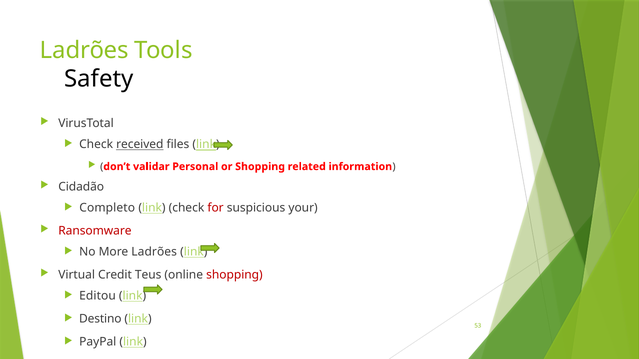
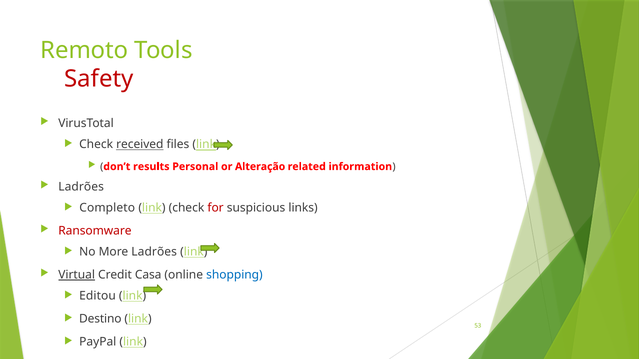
Ladrões: Ladrões -> Remoto (84, 50)
Safety colour: black -> red (99, 79)
validar: validar -> results (151, 167)
or Shopping: Shopping -> Alteração (260, 167)
Cidadão: Cidadão -> Ladrões (81, 187)
your: your -> links (303, 208)
Virtual underline: none -> present (77, 275)
Teus: Teus -> Casa (148, 275)
shopping colour: red -> blue (234, 275)
